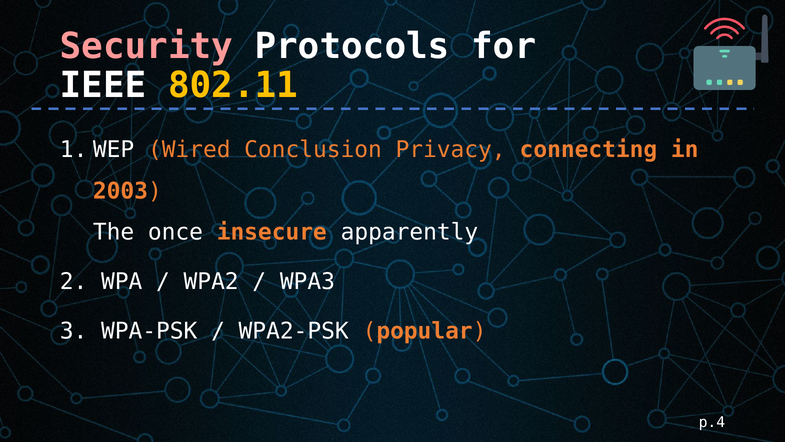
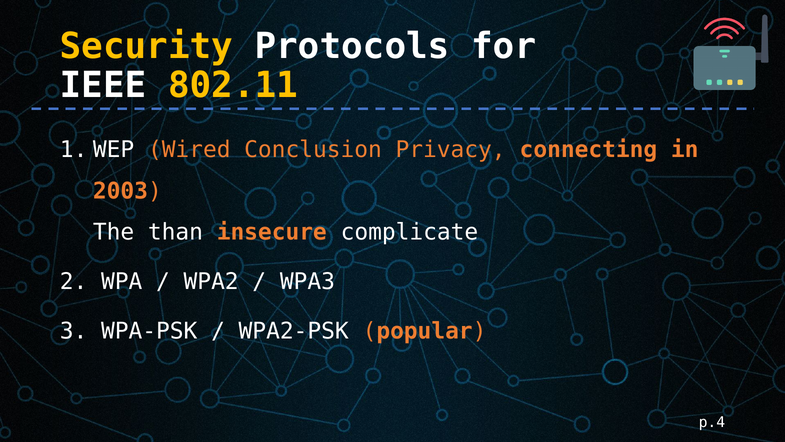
Security colour: pink -> yellow (146, 47)
once: once -> than (175, 232)
apparently: apparently -> complicate (409, 232)
